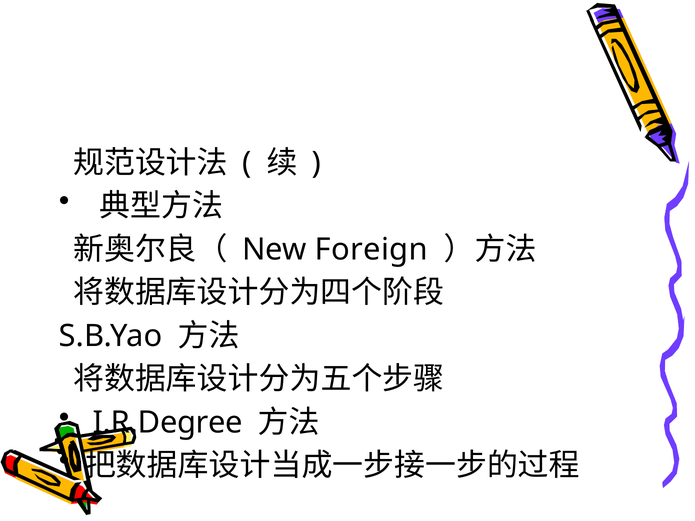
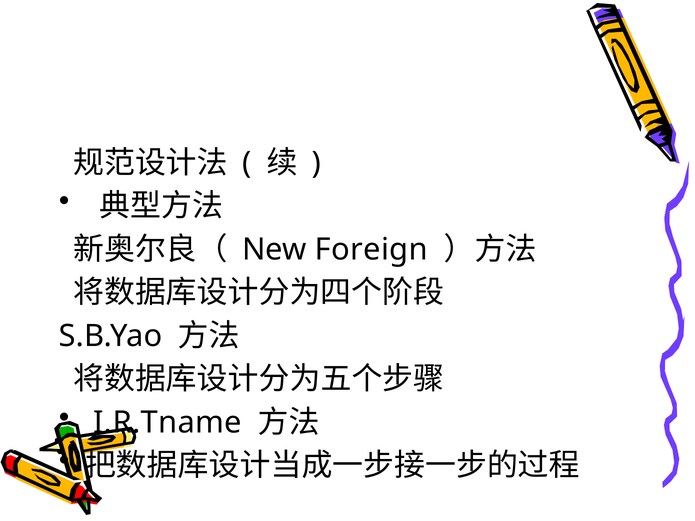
I.R.Degree: I.R.Degree -> I.R.Tname (168, 423)
